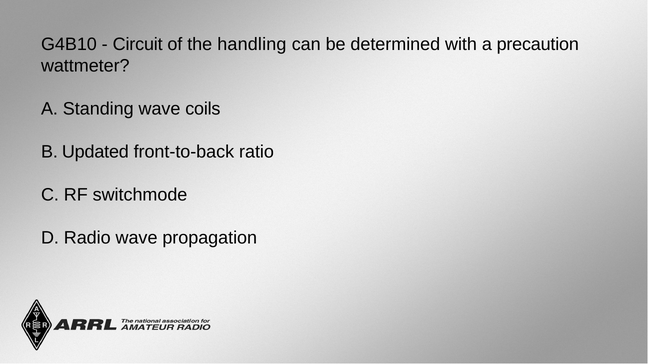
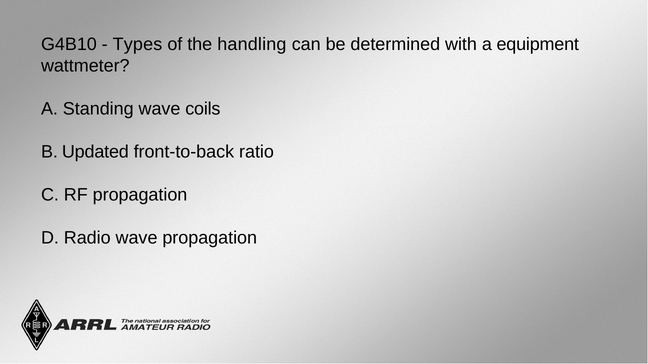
Circuit: Circuit -> Types (138, 44)
precaution: precaution -> equipment (538, 44)
RF switchmode: switchmode -> propagation (140, 195)
